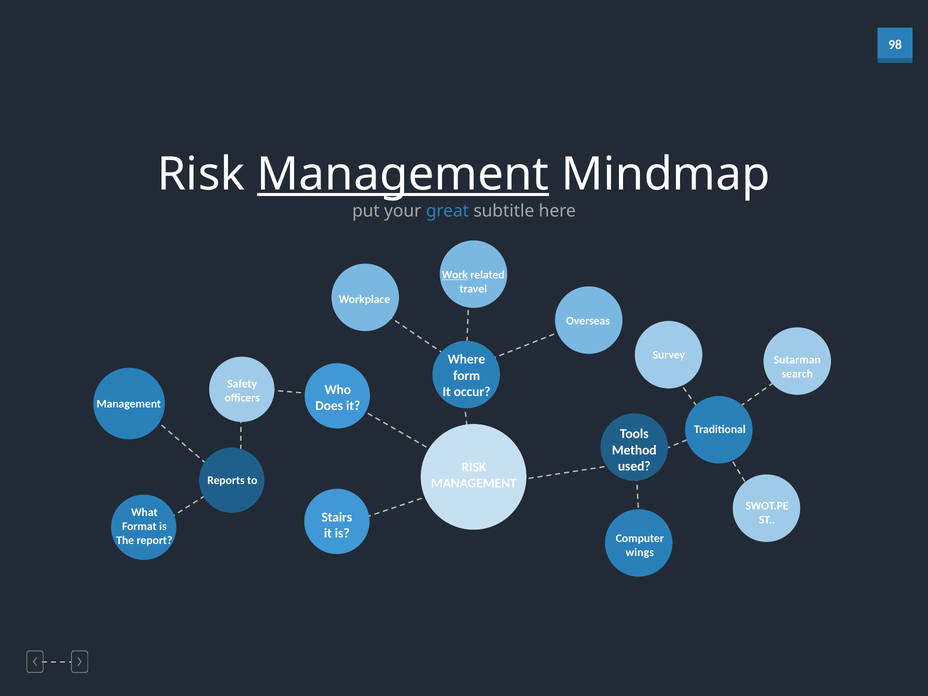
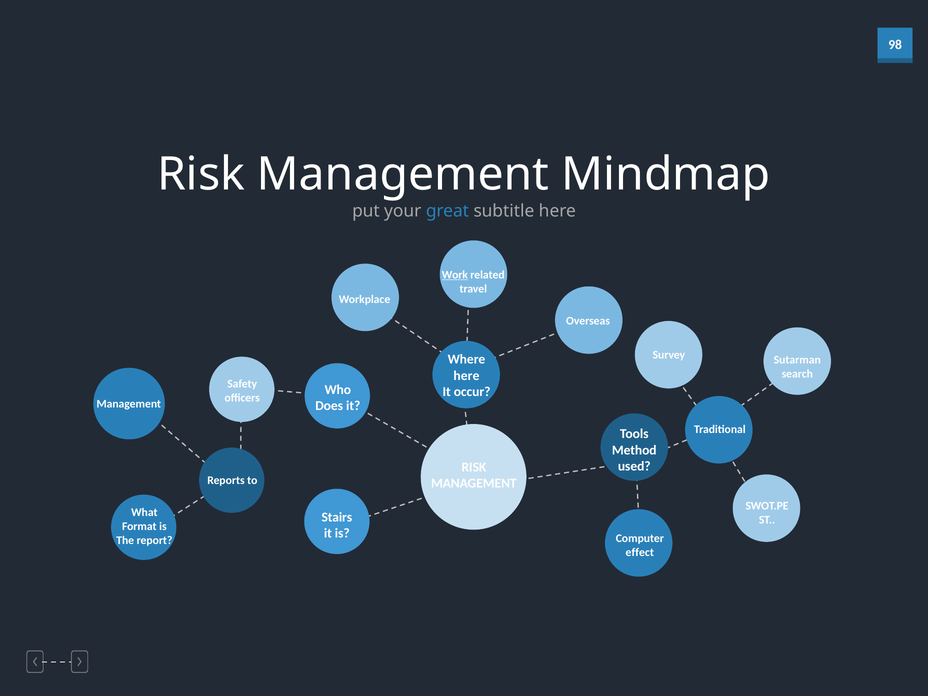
Management underline: present -> none (403, 174)
form: form -> here (466, 376)
wings: wings -> effect (640, 552)
